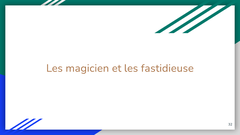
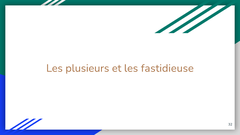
magicien: magicien -> plusieurs (87, 68)
